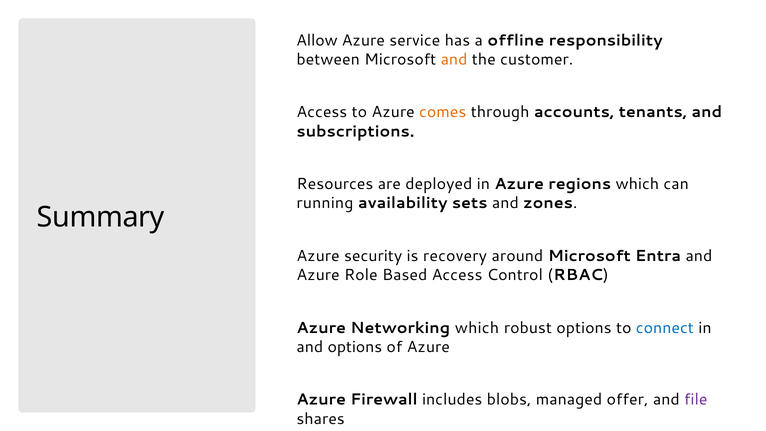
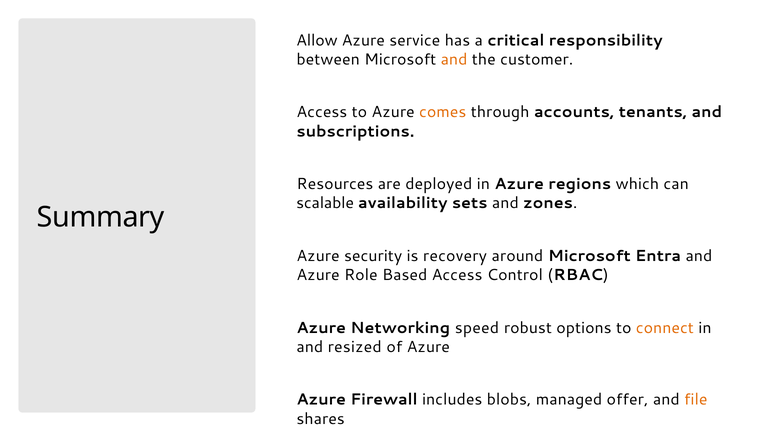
offline: offline -> critical (516, 40)
running: running -> scalable (325, 203)
Networking which: which -> speed (477, 328)
connect colour: blue -> orange (665, 328)
and options: options -> resized (355, 347)
file colour: purple -> orange (696, 399)
